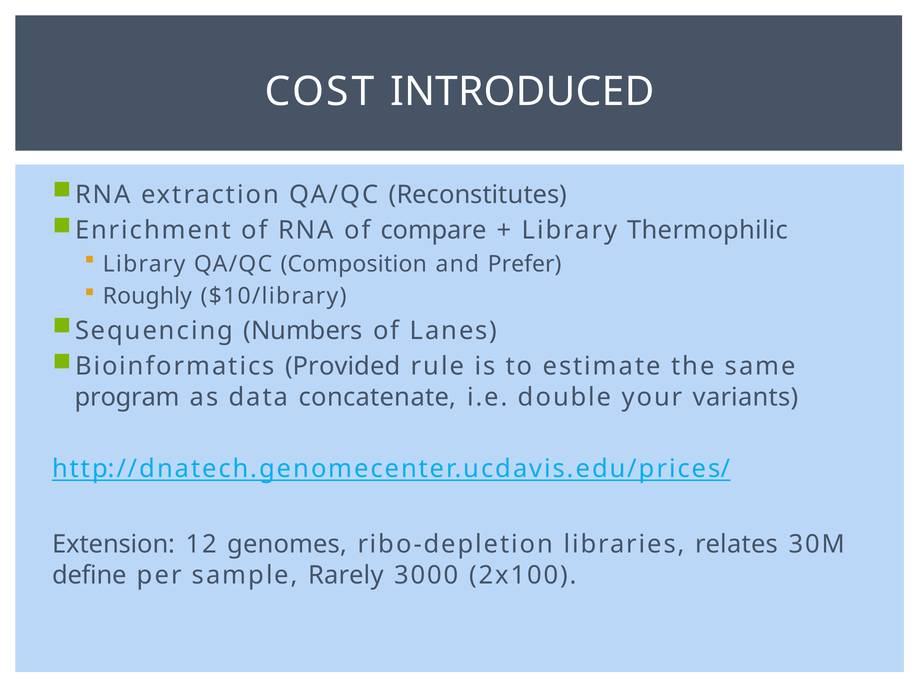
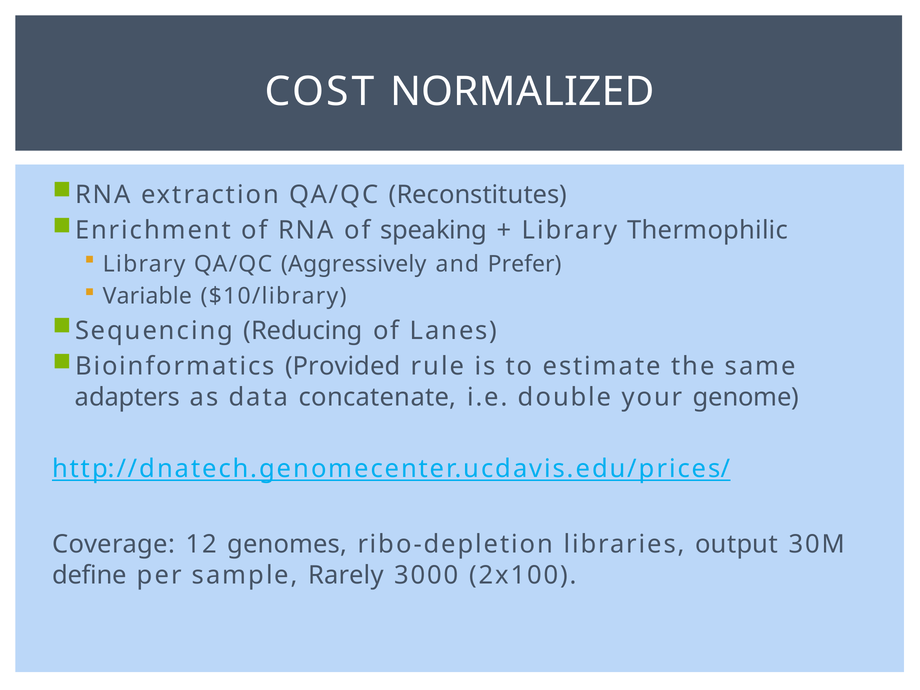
INTRODUCED: INTRODUCED -> NORMALIZED (522, 92)
compare: compare -> speaking (434, 230)
Composition: Composition -> Aggressively (354, 264)
Roughly: Roughly -> Variable (147, 296)
Numbers: Numbers -> Reducing (303, 331)
program: program -> adapters (127, 397)
variants: variants -> genome (746, 397)
Extension: Extension -> Coverage (114, 545)
relates: relates -> output (737, 545)
